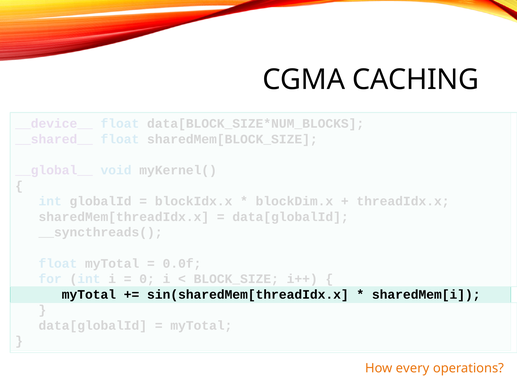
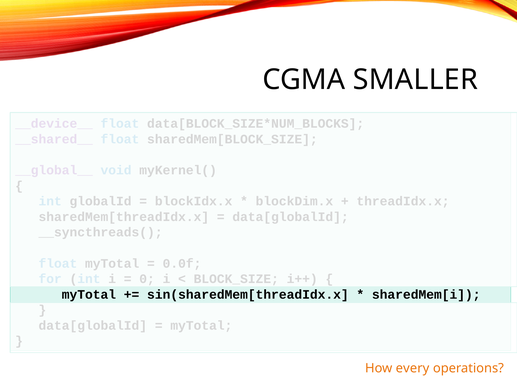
CACHING: CACHING -> SMALLER (415, 80)
